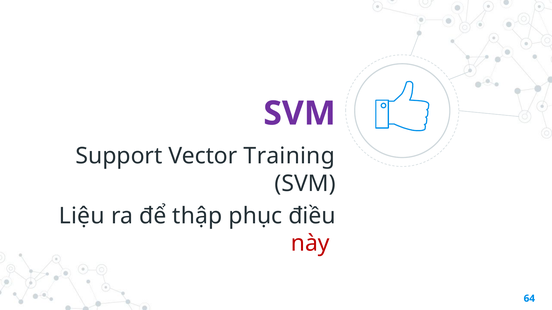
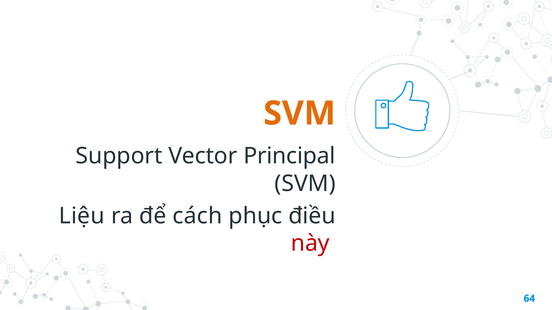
SVM colour: purple -> orange (299, 114)
Training: Training -> Principal (289, 156)
thập: thập -> cách (197, 216)
